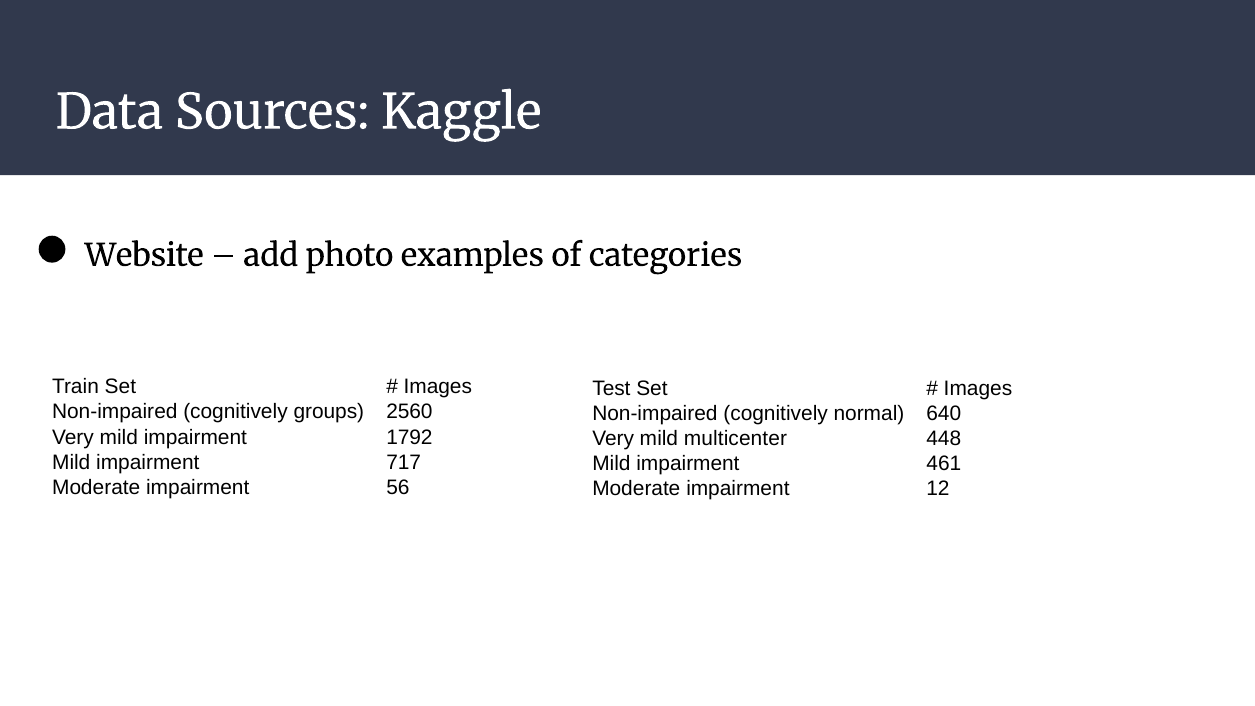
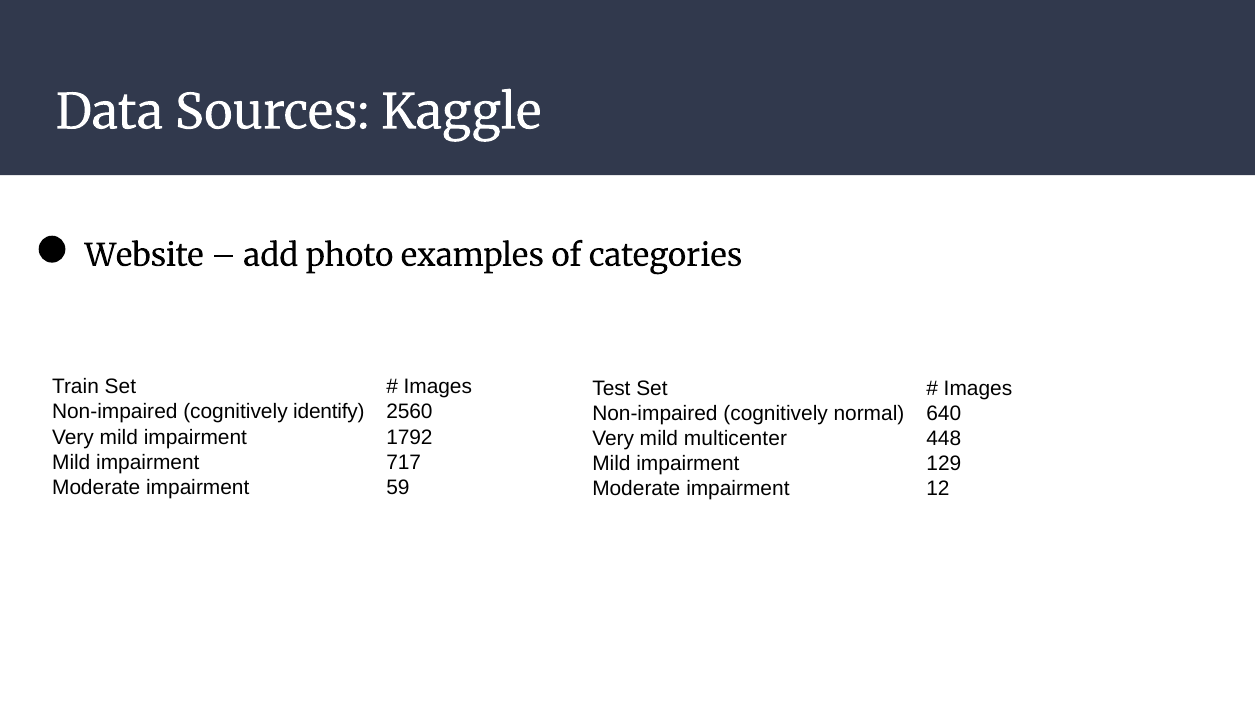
groups: groups -> identify (329, 412)
461: 461 -> 129 (944, 464)
56: 56 -> 59 (398, 487)
